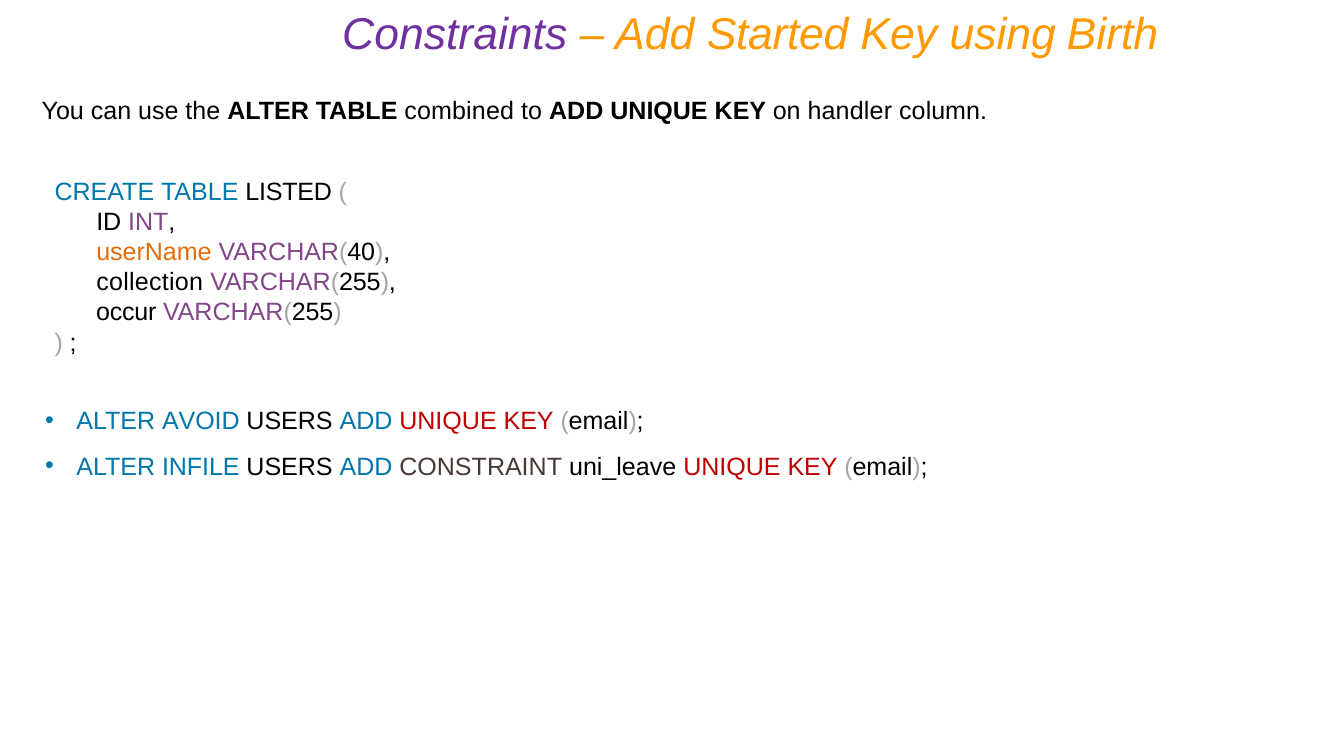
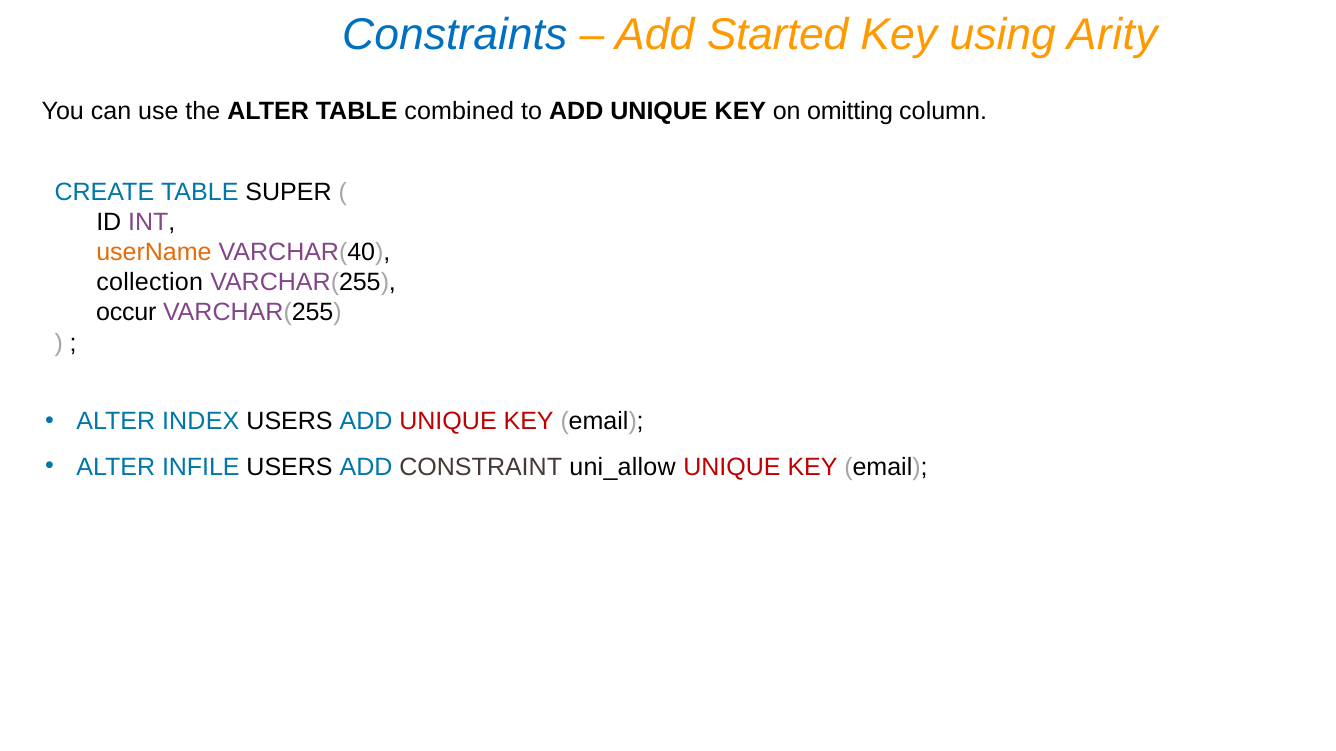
Constraints colour: purple -> blue (455, 35)
Birth: Birth -> Arity (1112, 35)
handler: handler -> omitting (850, 111)
LISTED: LISTED -> SUPER (289, 193)
AVOID: AVOID -> INDEX (201, 422)
uni_leave: uni_leave -> uni_allow (623, 467)
